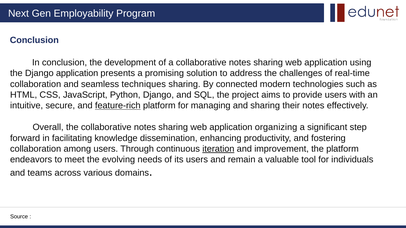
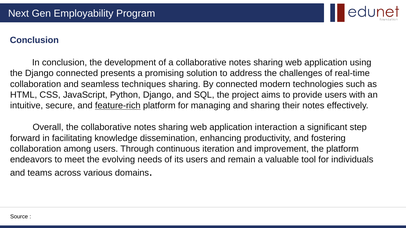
Django application: application -> connected (77, 73)
organizing: organizing -> interaction (276, 127)
iteration underline: present -> none (218, 149)
